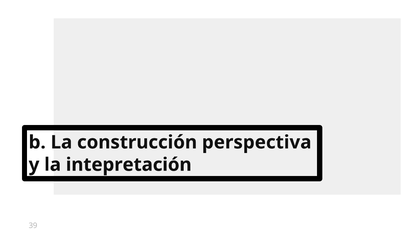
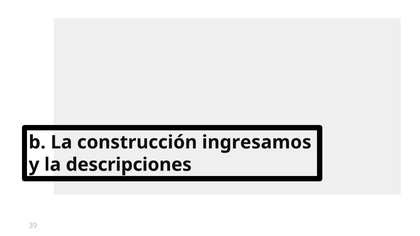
perspectiva: perspectiva -> ingresamos (257, 142)
intepretación: intepretación -> descripciones (129, 165)
